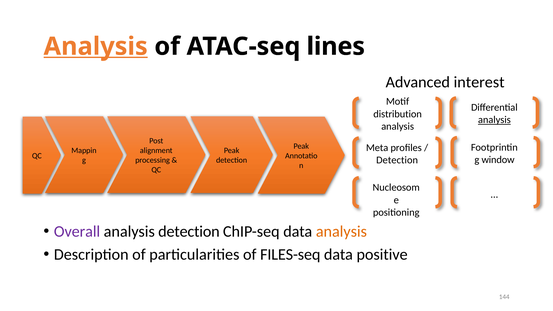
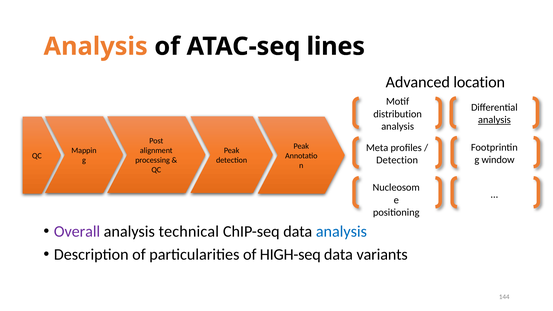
Analysis underline: present -> none (96, 46)
interest: interest -> location (479, 82)
analysis detection: detection -> technical (189, 231)
analysis colour: orange -> blue (341, 231)
FILES-seq: FILES-seq -> HIGH-seq (290, 255)
positive: positive -> variants (382, 255)
